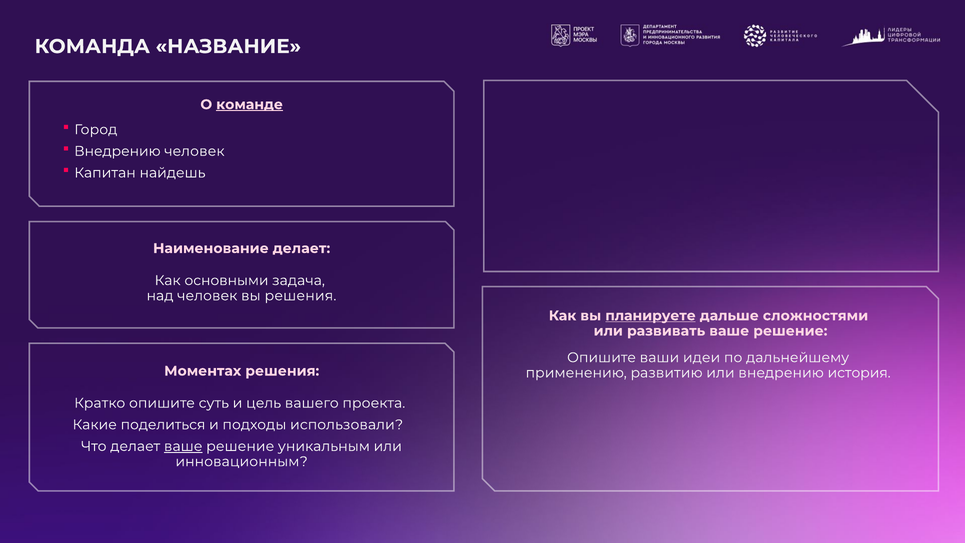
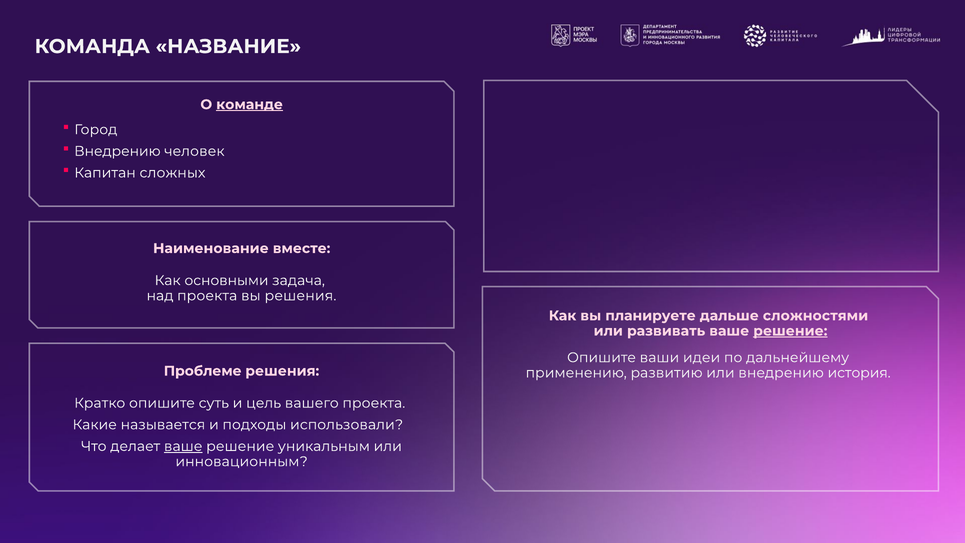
найдешь: найдешь -> сложных (172, 173)
Наименование делает: делает -> вместе (302, 248)
над человек: человек -> проекта (207, 296)
планируете underline: present -> none (651, 316)
решение underline: none -> present (790, 331)
Моментах: Моментах -> Проблеме (203, 371)
поделиться: поделиться -> называется (163, 425)
